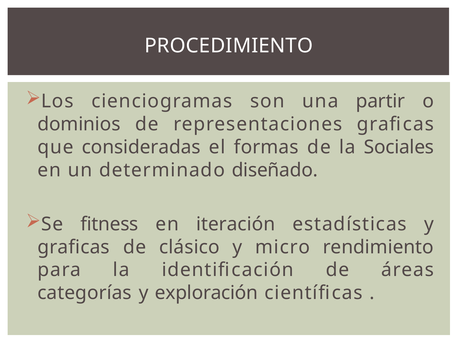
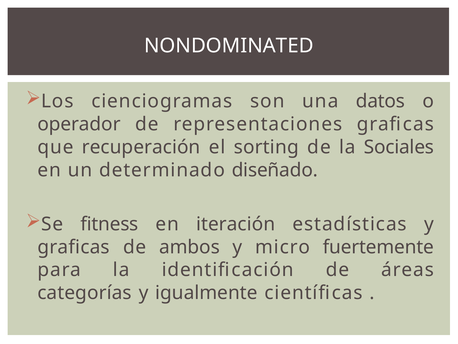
PROCEDIMIENTO: PROCEDIMIENTO -> NONDOMINATED (229, 46)
partir: partir -> datos (380, 101)
dominios: dominios -> operador (79, 124)
consideradas: consideradas -> recuperación (141, 147)
formas: formas -> sorting (266, 147)
clásico: clásico -> ambos (190, 247)
rendimiento: rendimiento -> fuertemente (378, 247)
exploración: exploración -> igualmente (206, 293)
